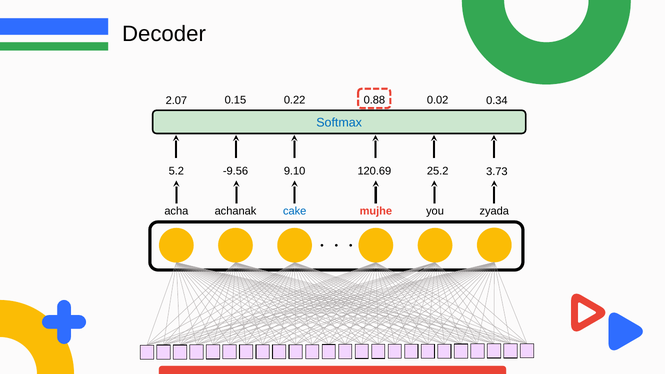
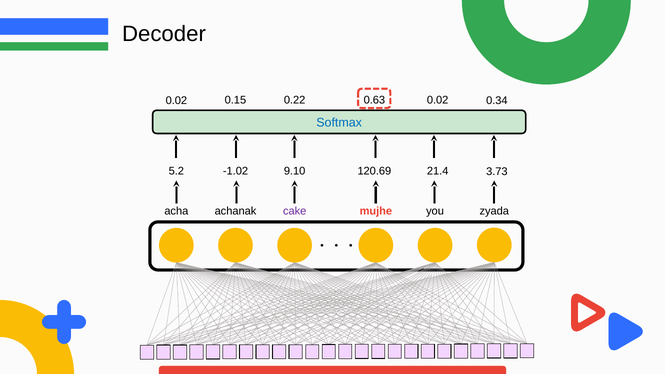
2.07: 2.07 -> 0.02 (176, 100)
0.88: 0.88 -> 0.63 (374, 100)
-9.56: -9.56 -> -1.02 (235, 171)
25.2: 25.2 -> 21.4 (438, 171)
cake colour: blue -> purple (295, 211)
